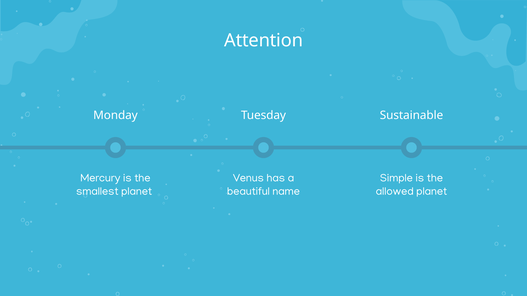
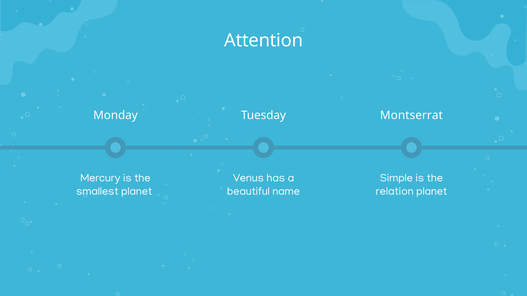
Sustainable: Sustainable -> Montserrat (411, 116)
allowed: allowed -> relation (395, 191)
